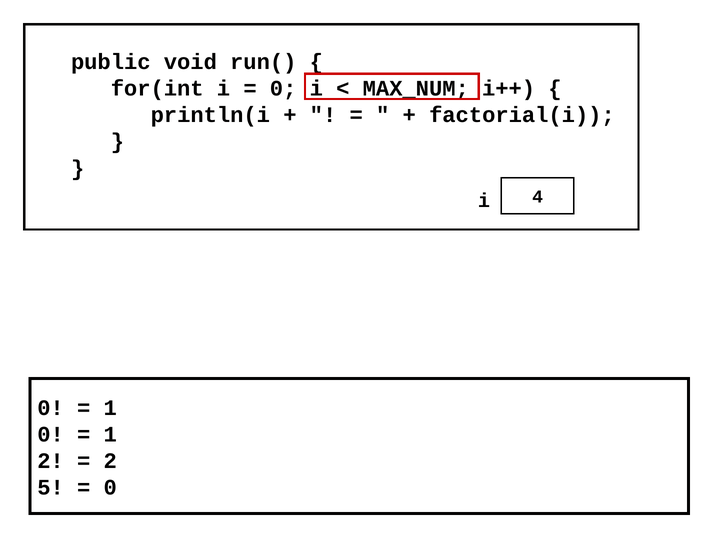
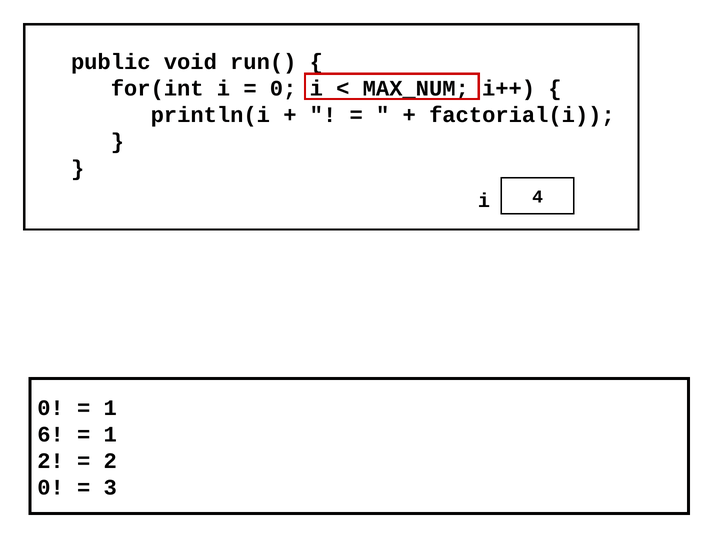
0: 0 -> 6 (51, 434)
5: 5 -> 0 (51, 487)
0: 0 -> 3 (110, 487)
